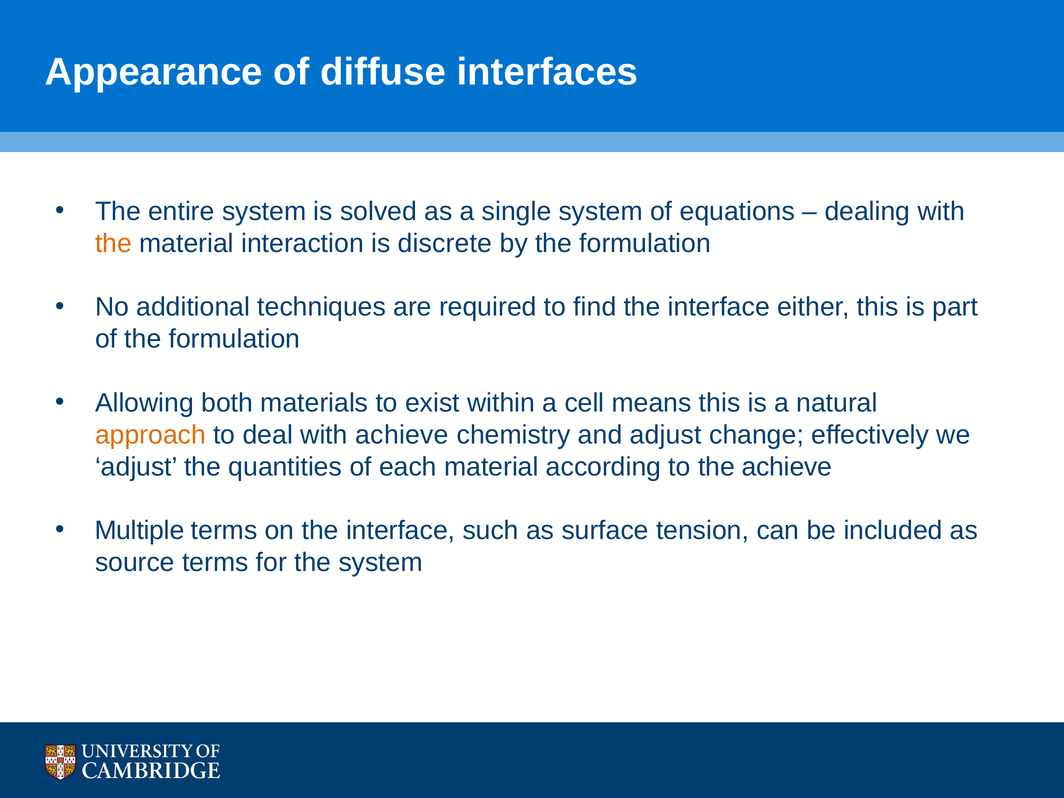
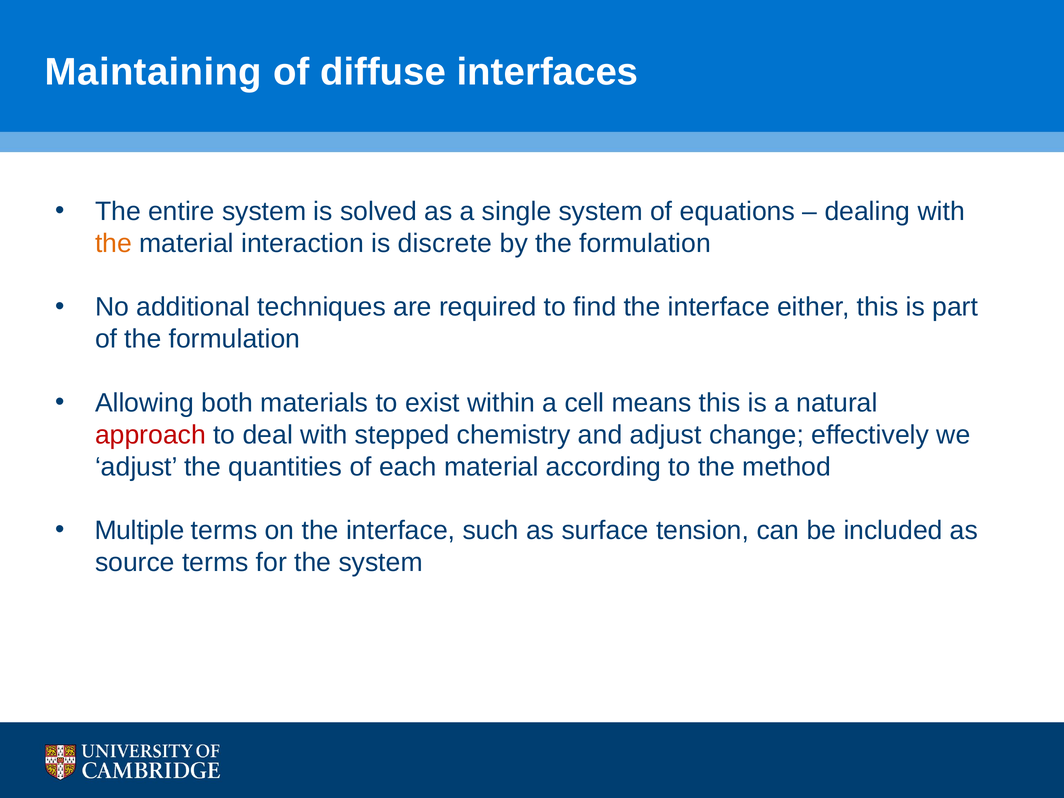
Appearance: Appearance -> Maintaining (153, 72)
approach colour: orange -> red (150, 435)
with achieve: achieve -> stepped (402, 435)
the achieve: achieve -> method (787, 467)
